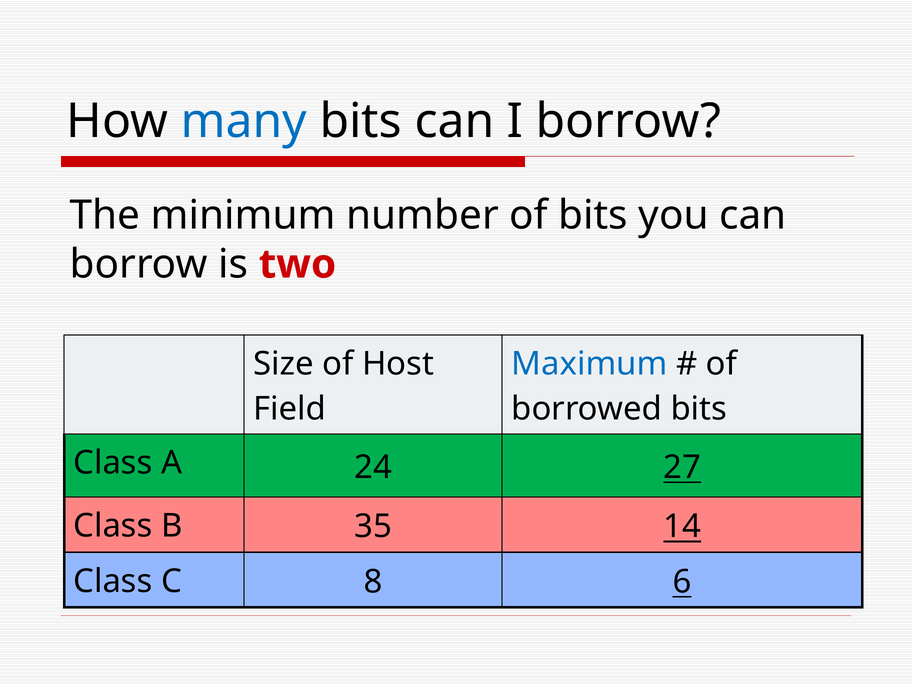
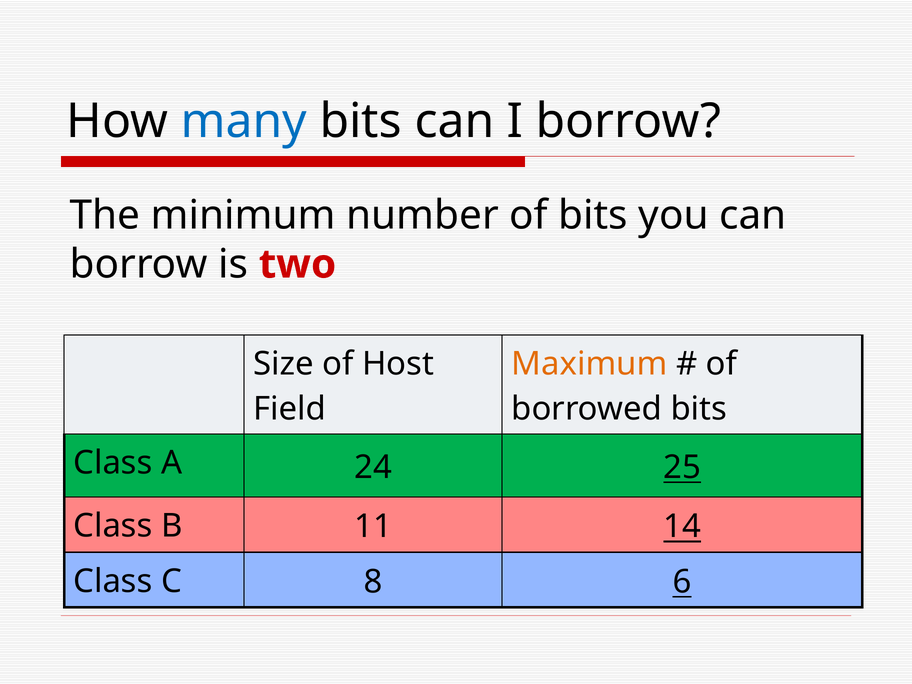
Maximum colour: blue -> orange (589, 364)
27: 27 -> 25 (682, 467)
35: 35 -> 11 (373, 527)
